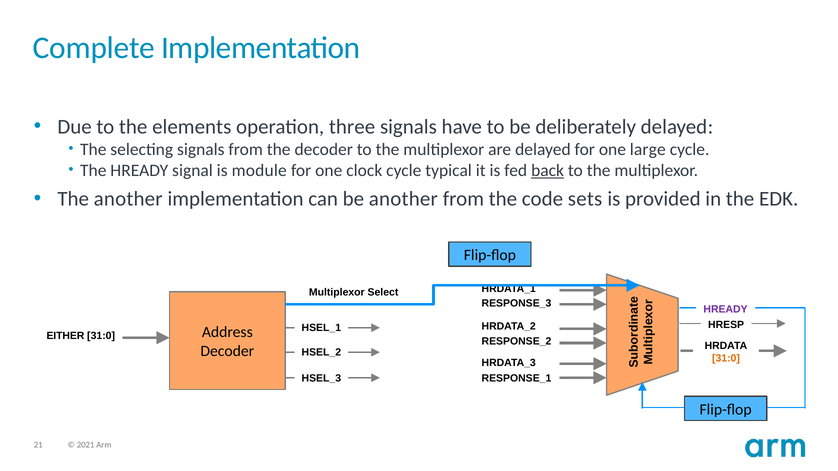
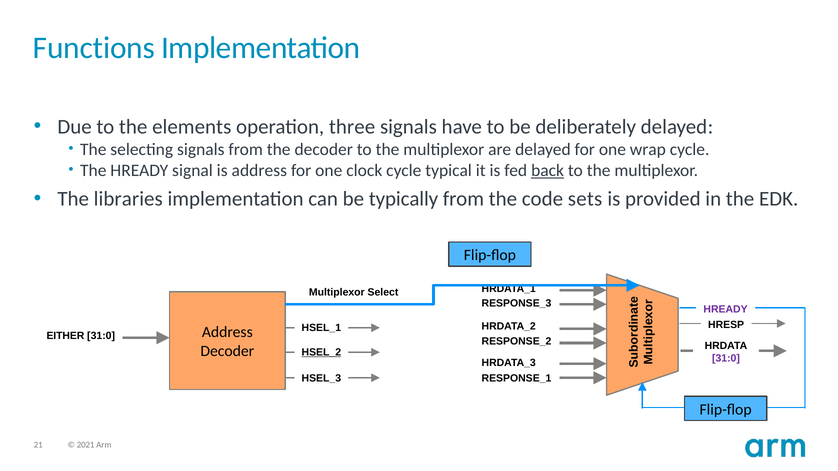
Complete: Complete -> Functions (94, 48)
large: large -> wrap (648, 150)
is module: module -> address (259, 171)
The another: another -> libraries (128, 199)
be another: another -> typically (404, 199)
HSEL_2 underline: none -> present (321, 353)
31:0 colour: orange -> purple (726, 359)
